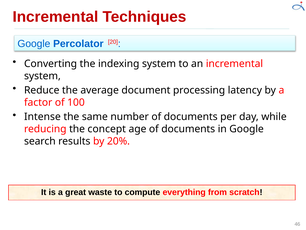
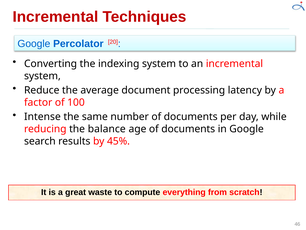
concept: concept -> balance (107, 129)
20%: 20% -> 45% (118, 141)
